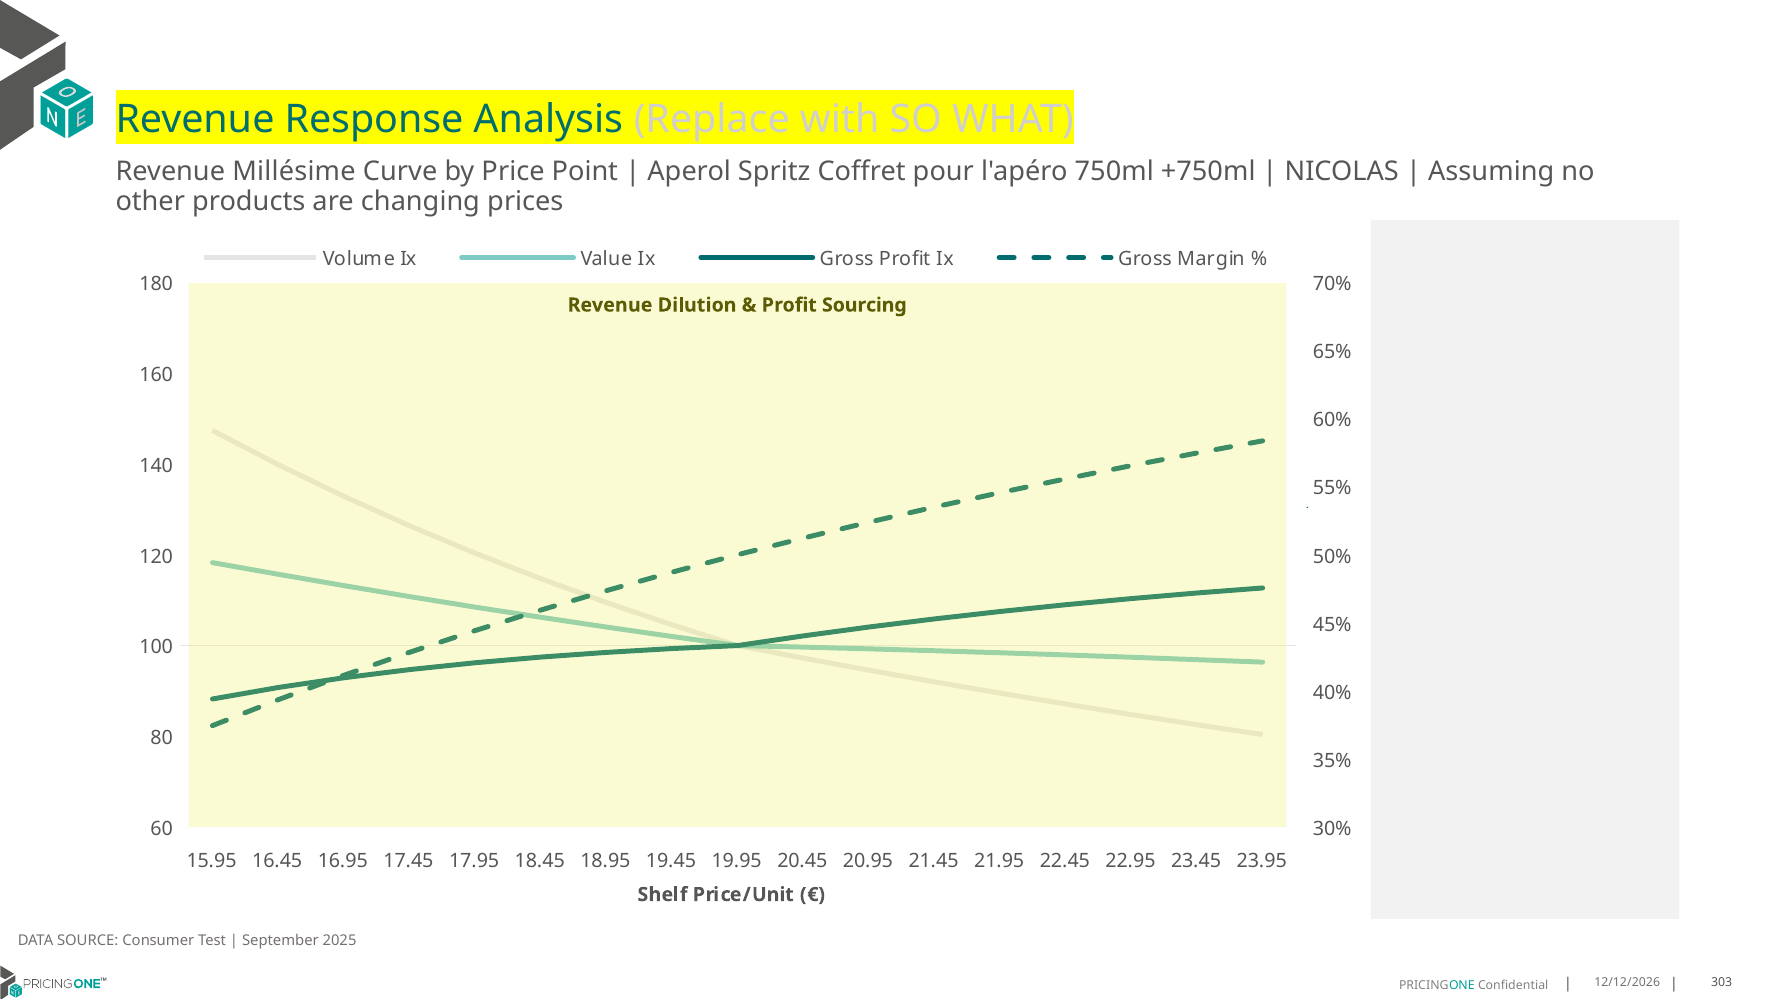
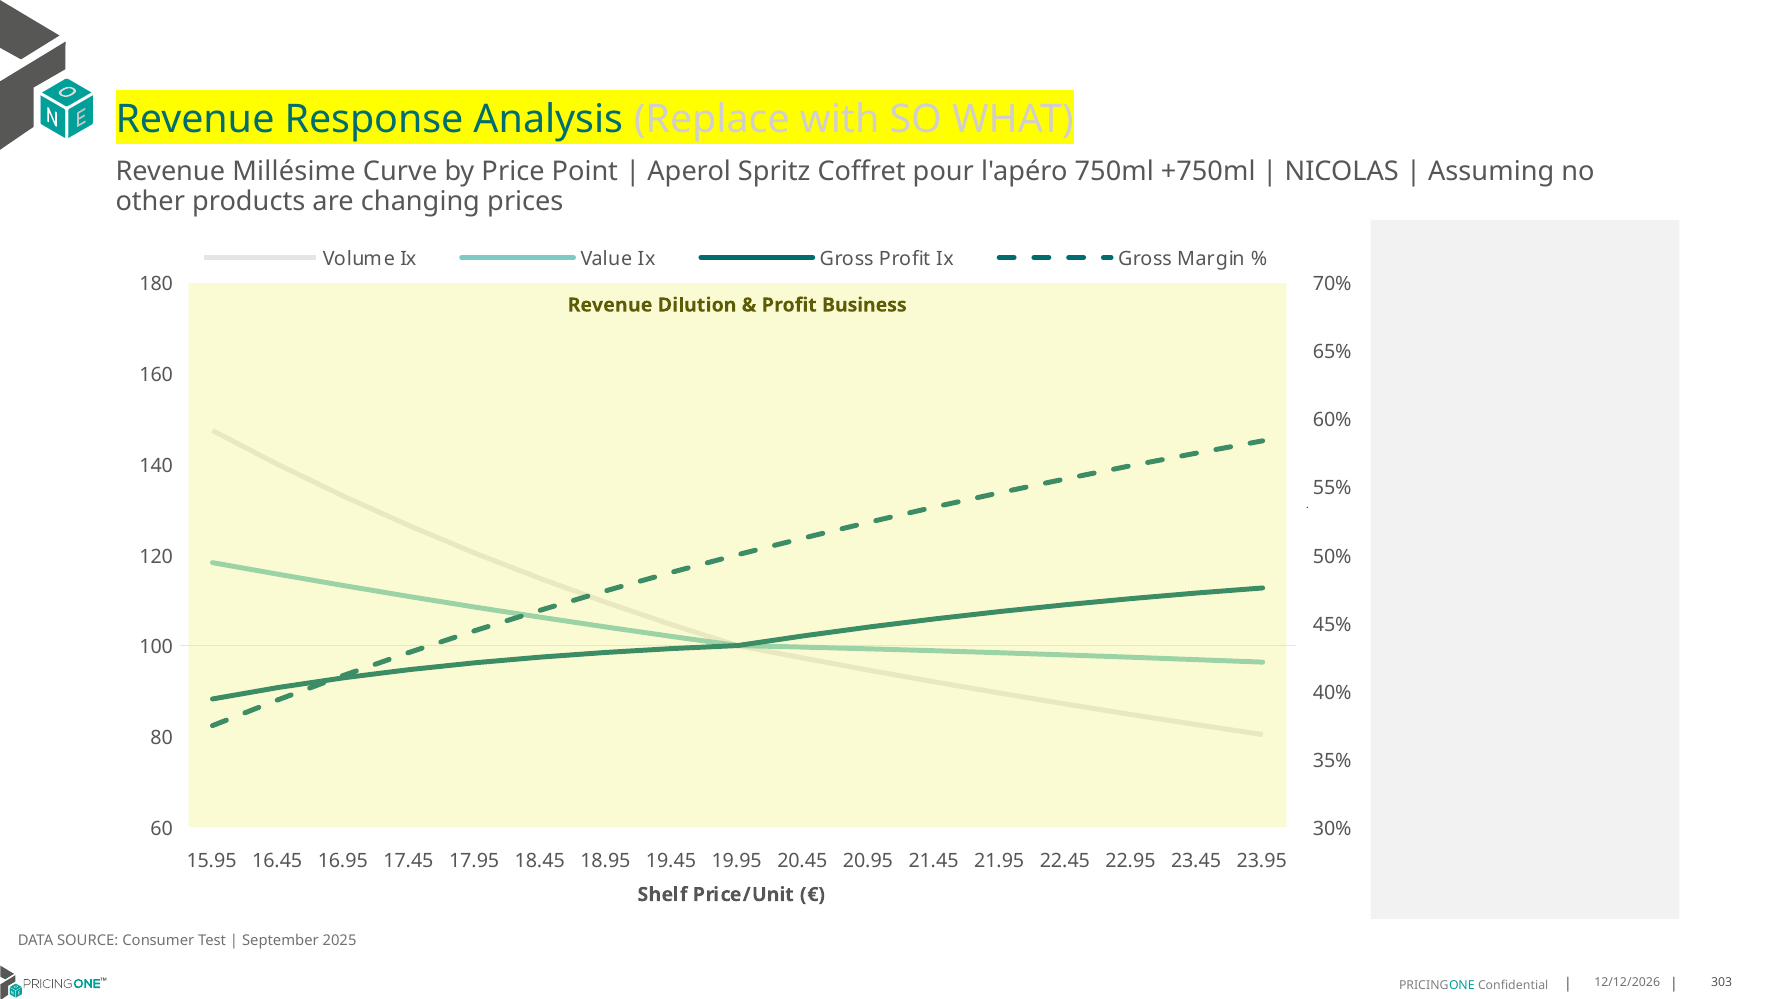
Sourcing: Sourcing -> Business (864, 305)
